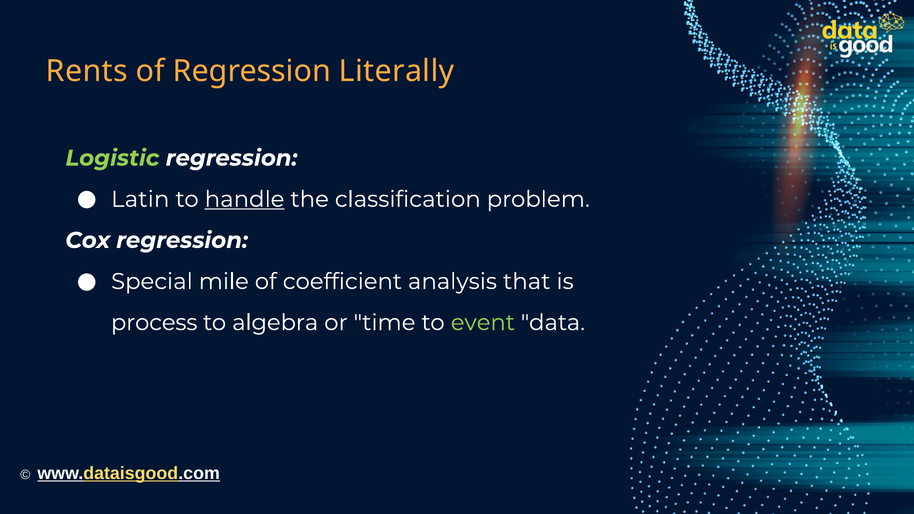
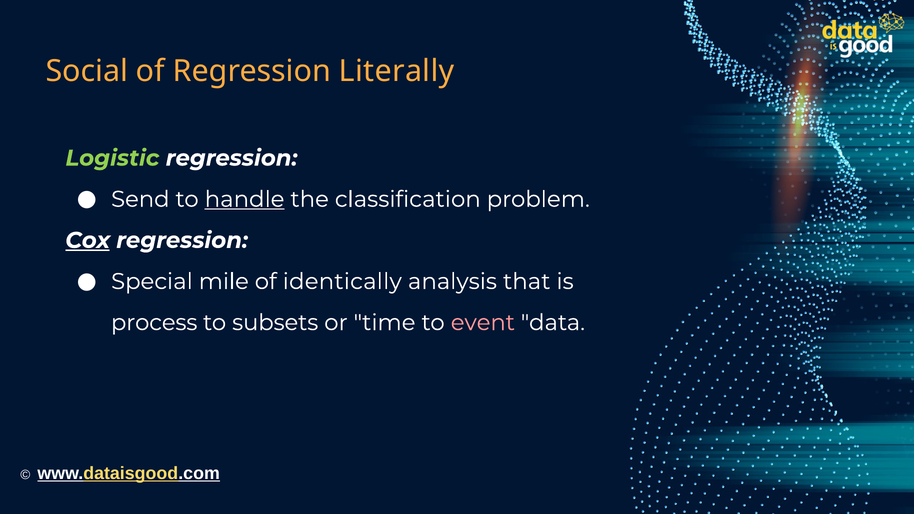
Rents: Rents -> Social (87, 71)
Latin: Latin -> Send (140, 199)
Cox underline: none -> present (88, 240)
coefficient: coefficient -> identically (342, 282)
algebra: algebra -> subsets (275, 323)
event colour: light green -> pink (483, 323)
